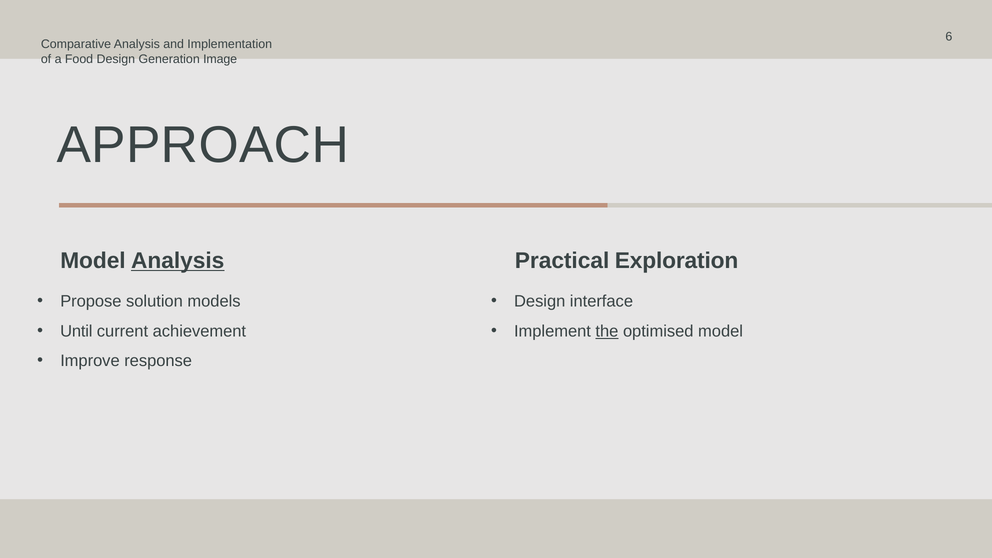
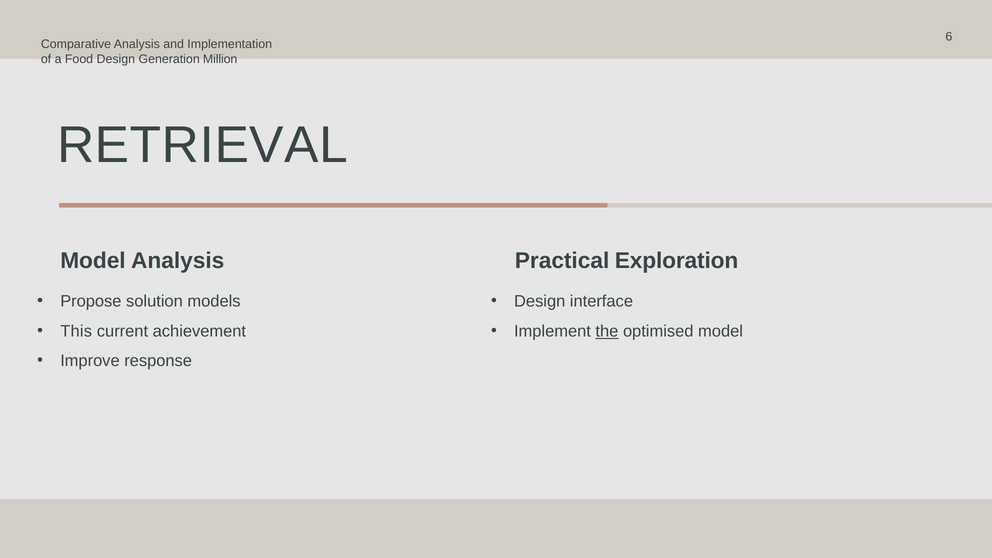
Image: Image -> Million (220, 59)
APPROACH: APPROACH -> RETRIEVAL (203, 145)
Analysis underline: present -> none (178, 261)
Until: Until -> This (76, 331)
